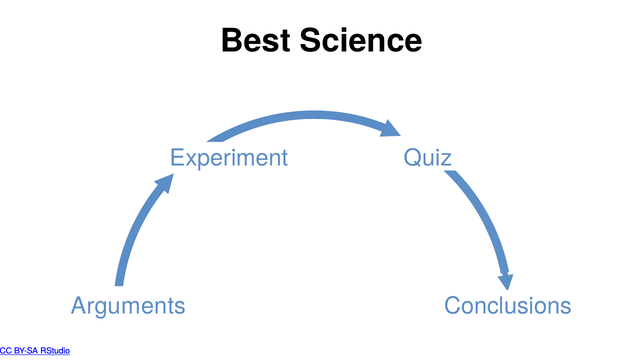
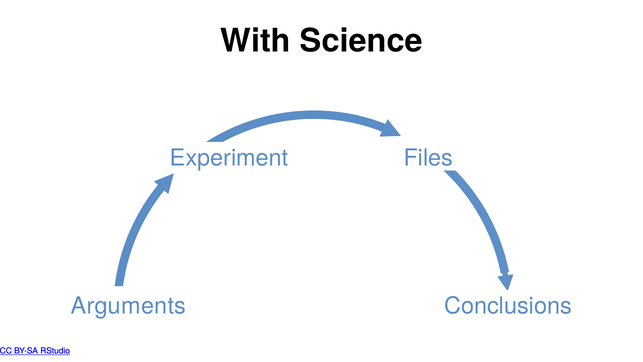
Best: Best -> With (256, 41)
Quiz: Quiz -> Files (428, 158)
